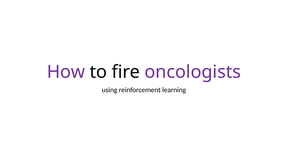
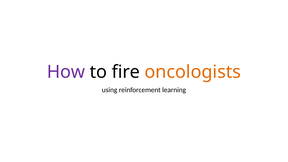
oncologists colour: purple -> orange (193, 72)
